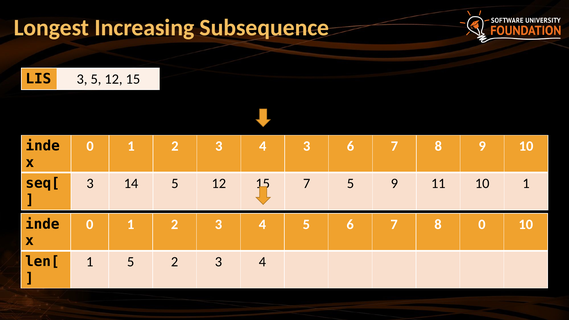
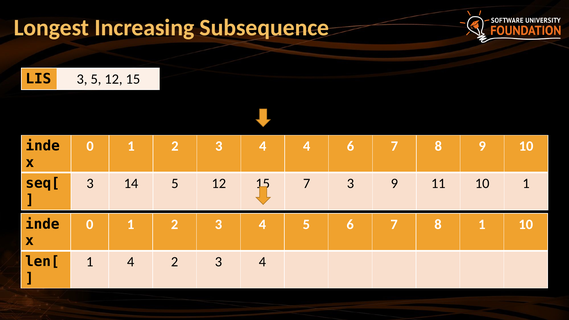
4 3: 3 -> 4 (307, 146)
7 5: 5 -> 3 (351, 184)
8 0: 0 -> 1 (482, 224)
1 5: 5 -> 4 (131, 262)
